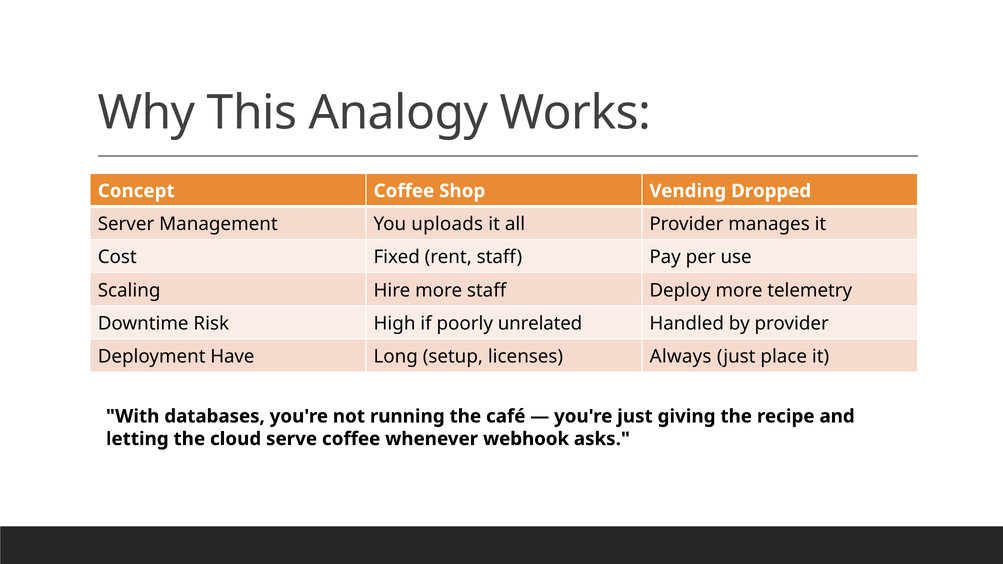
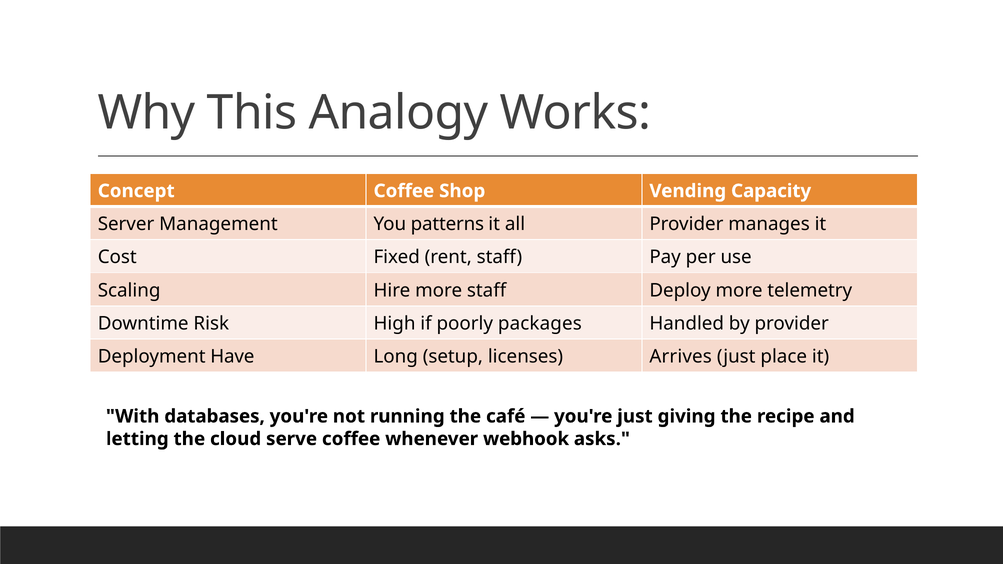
Dropped: Dropped -> Capacity (771, 191)
uploads: uploads -> patterns (447, 224)
unrelated: unrelated -> packages (540, 324)
Always: Always -> Arrives (681, 357)
